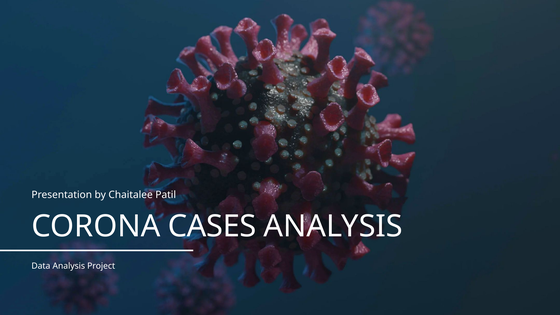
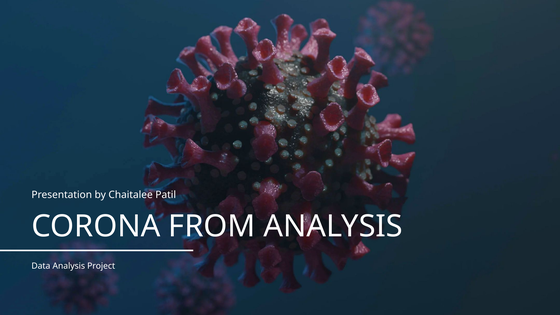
CASES: CASES -> FROM (212, 226)
